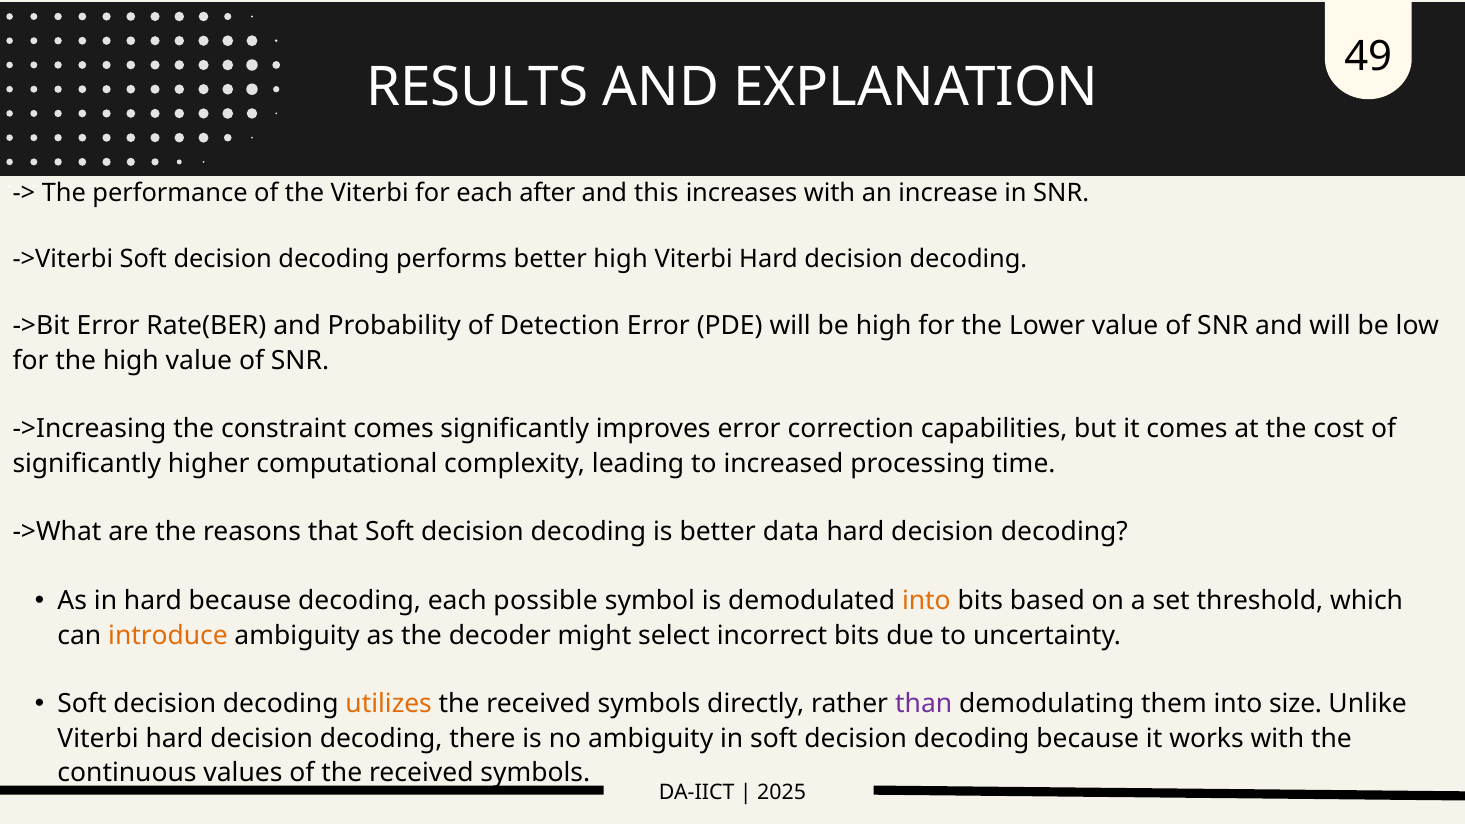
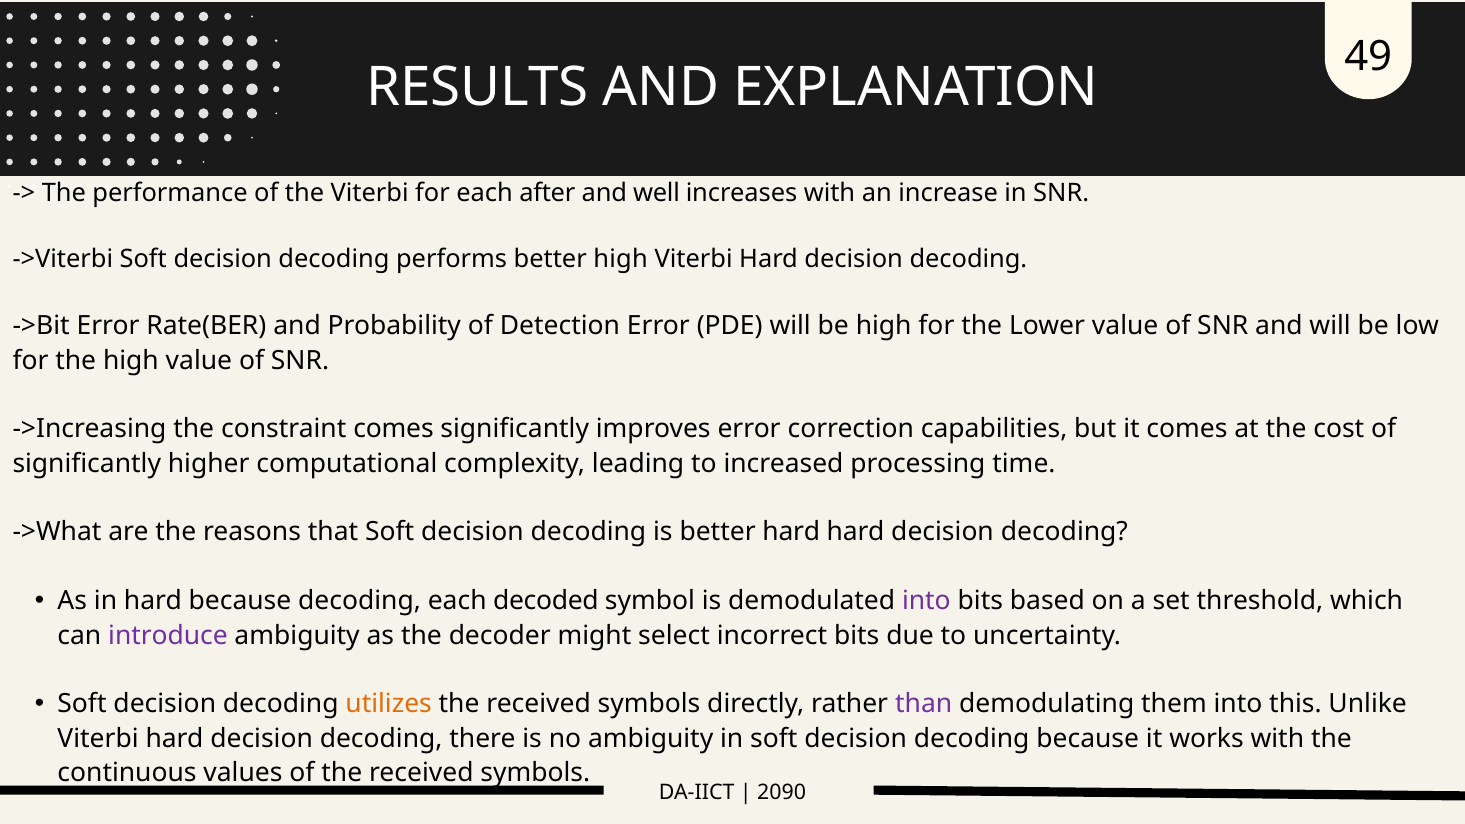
this: this -> well (657, 193)
better data: data -> hard (791, 532)
possible: possible -> decoded (546, 601)
into colour: orange -> purple (926, 601)
introduce colour: orange -> purple (168, 635)
size: size -> this (1295, 704)
2025: 2025 -> 2090 (782, 792)
